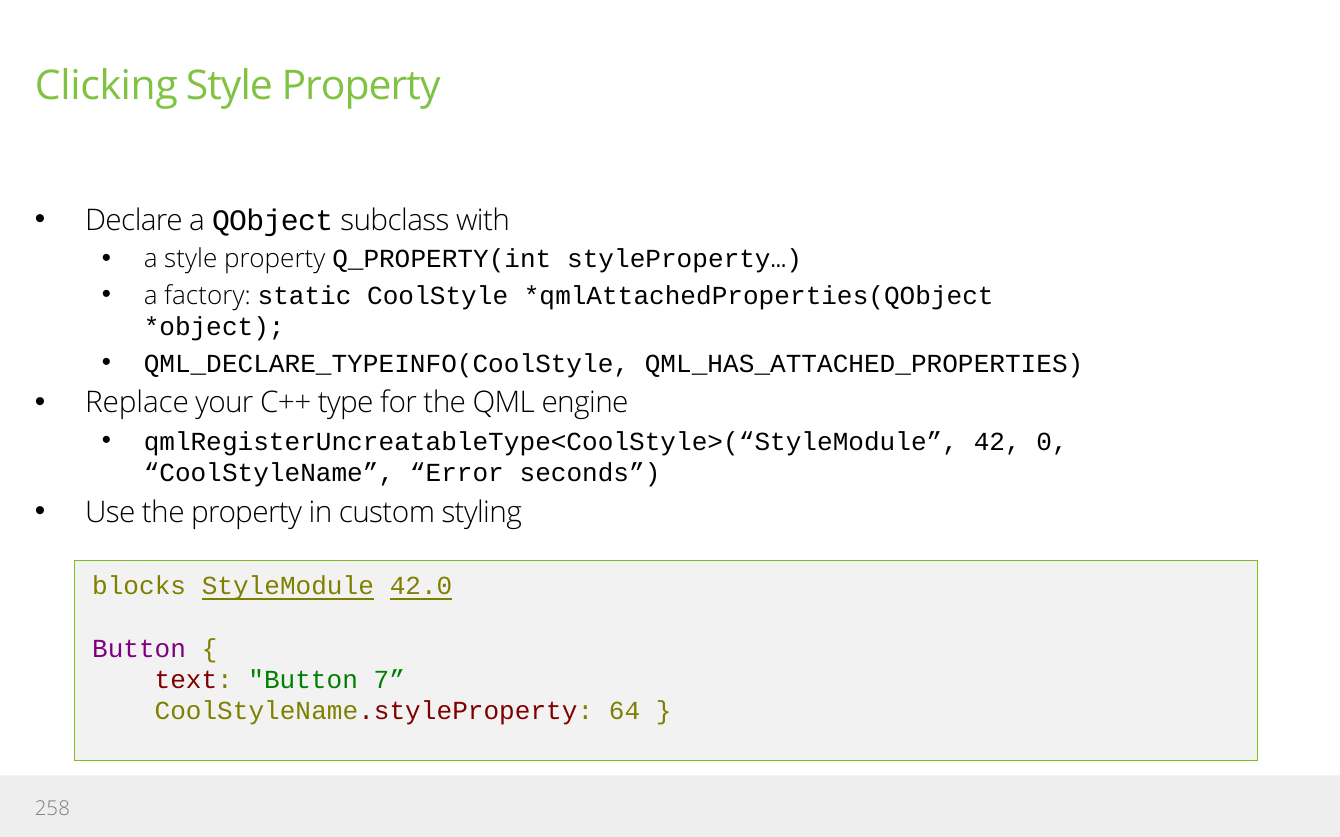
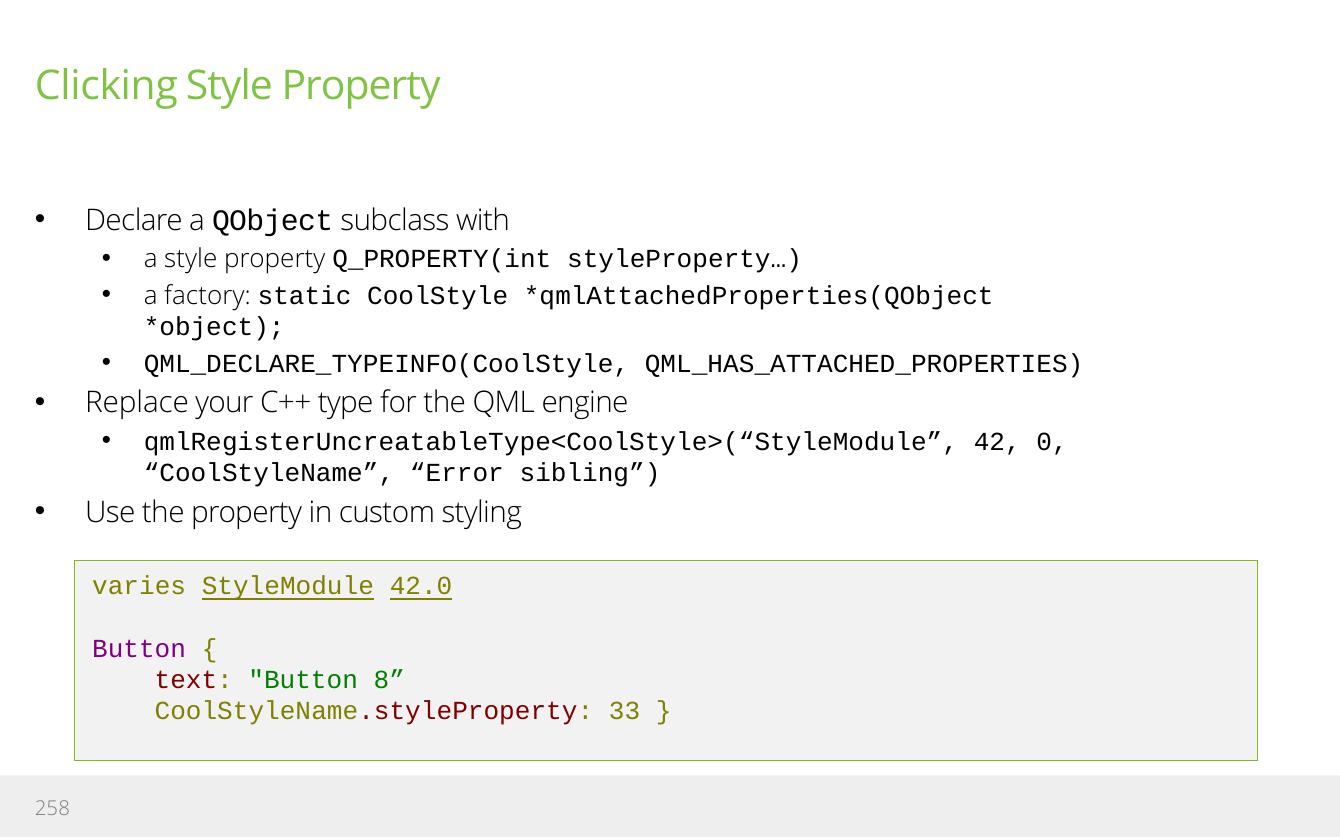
seconds: seconds -> sibling (590, 473)
blocks: blocks -> varies (139, 586)
7: 7 -> 8 (389, 680)
64: 64 -> 33 (625, 712)
